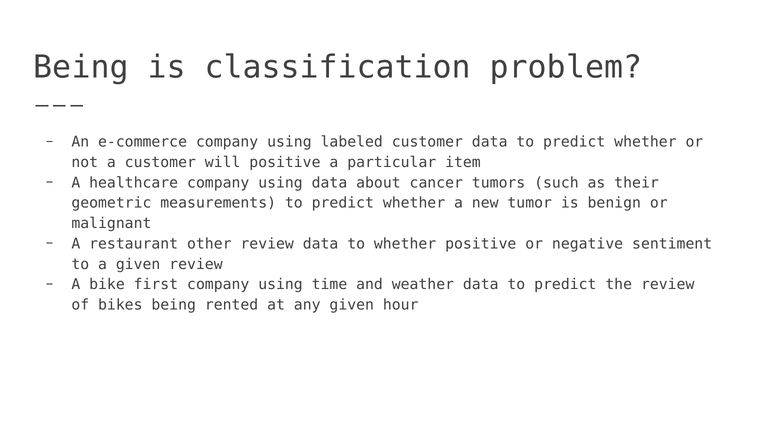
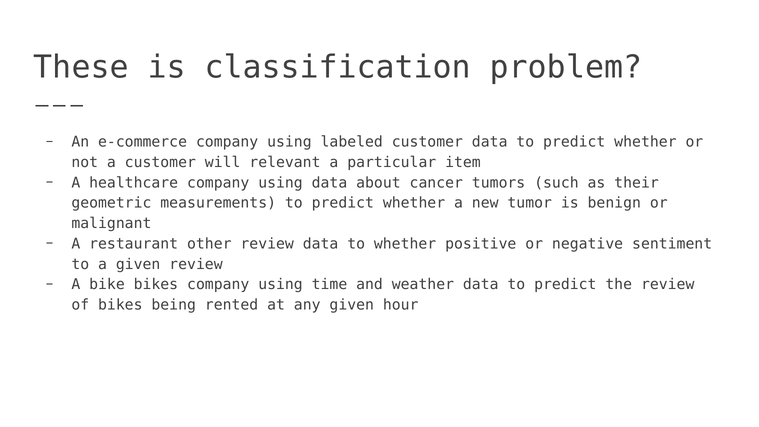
Being: Being -> These (81, 67)
will positive: positive -> relevant (285, 162)
bike first: first -> bikes (156, 284)
